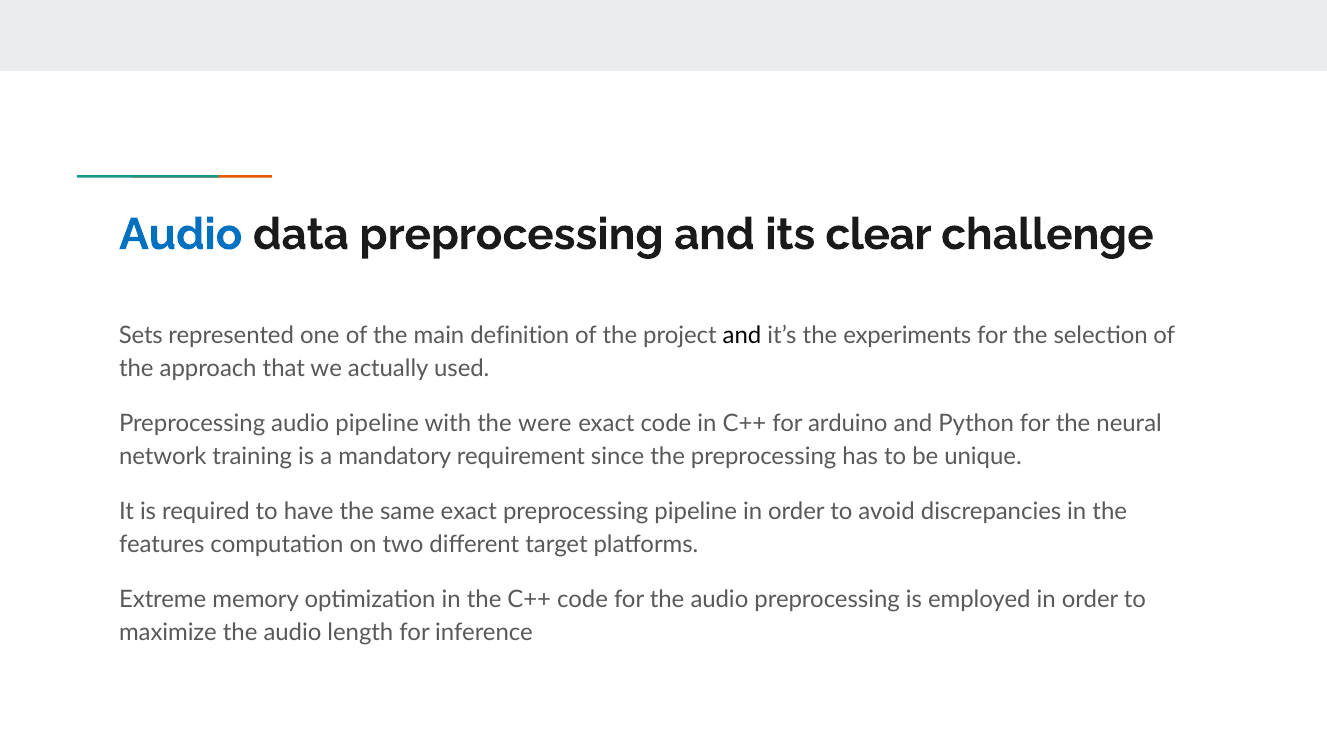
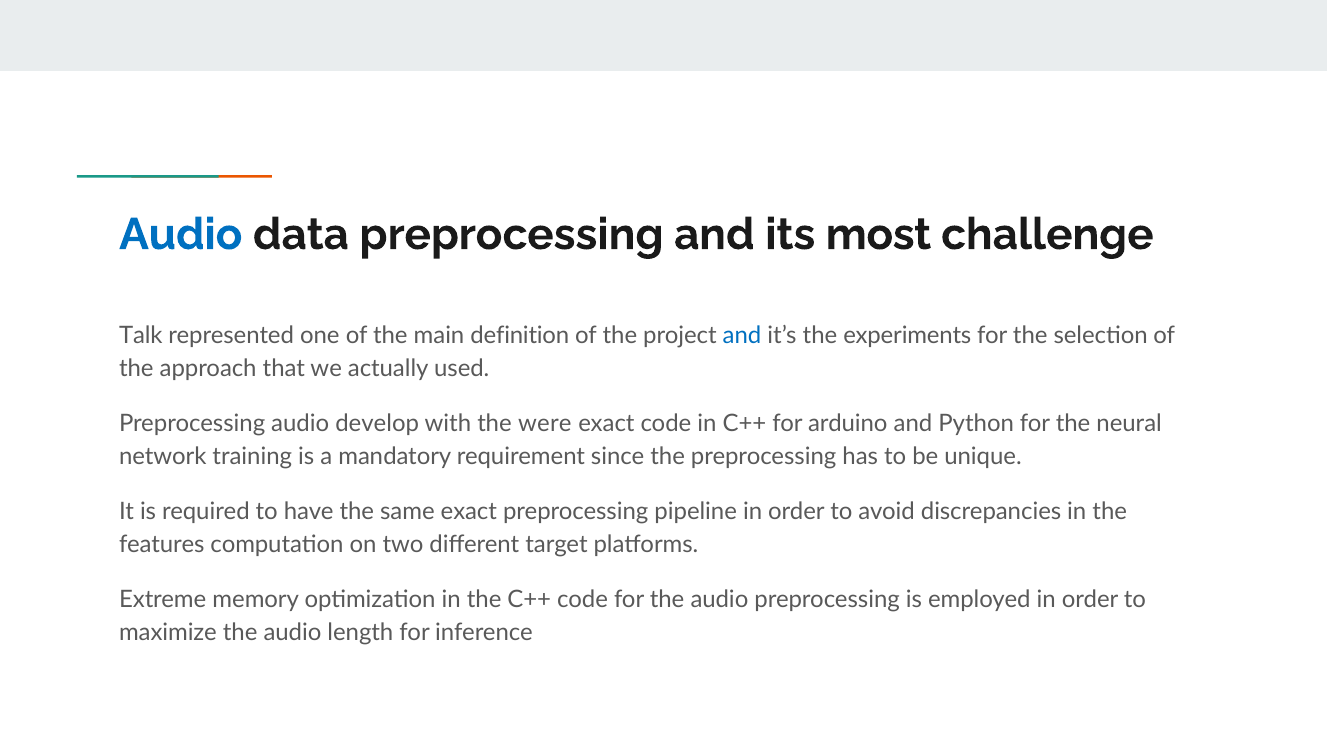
clear: clear -> most (878, 234)
Sets: Sets -> Talk (141, 335)
and colour: black -> blue (742, 335)
audio pipeline: pipeline -> develop (377, 423)
